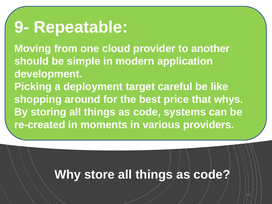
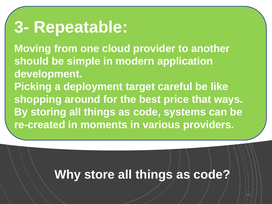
9-: 9- -> 3- (22, 27)
whys: whys -> ways (228, 99)
